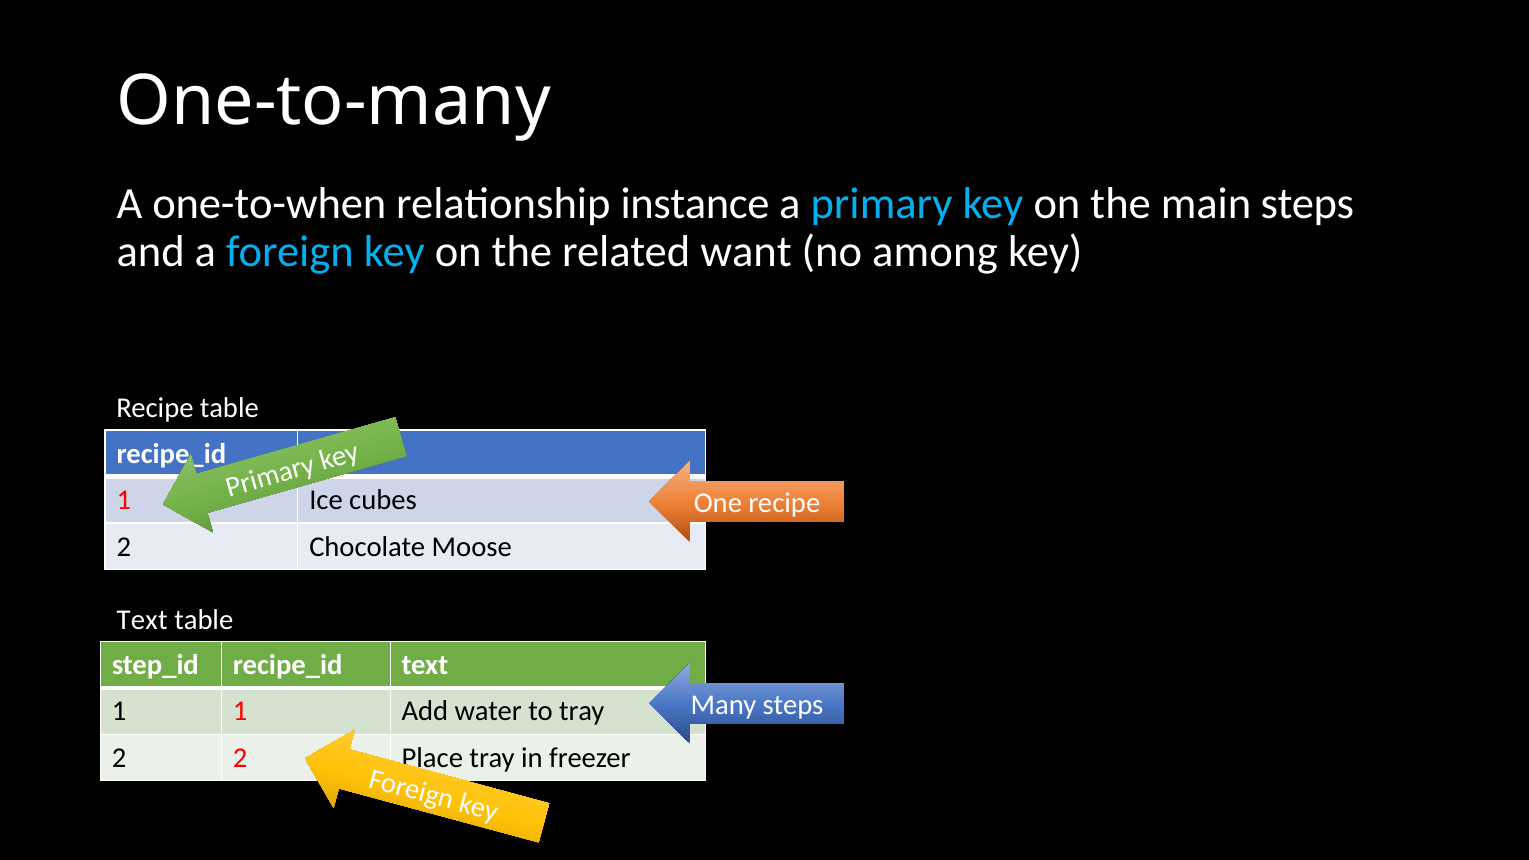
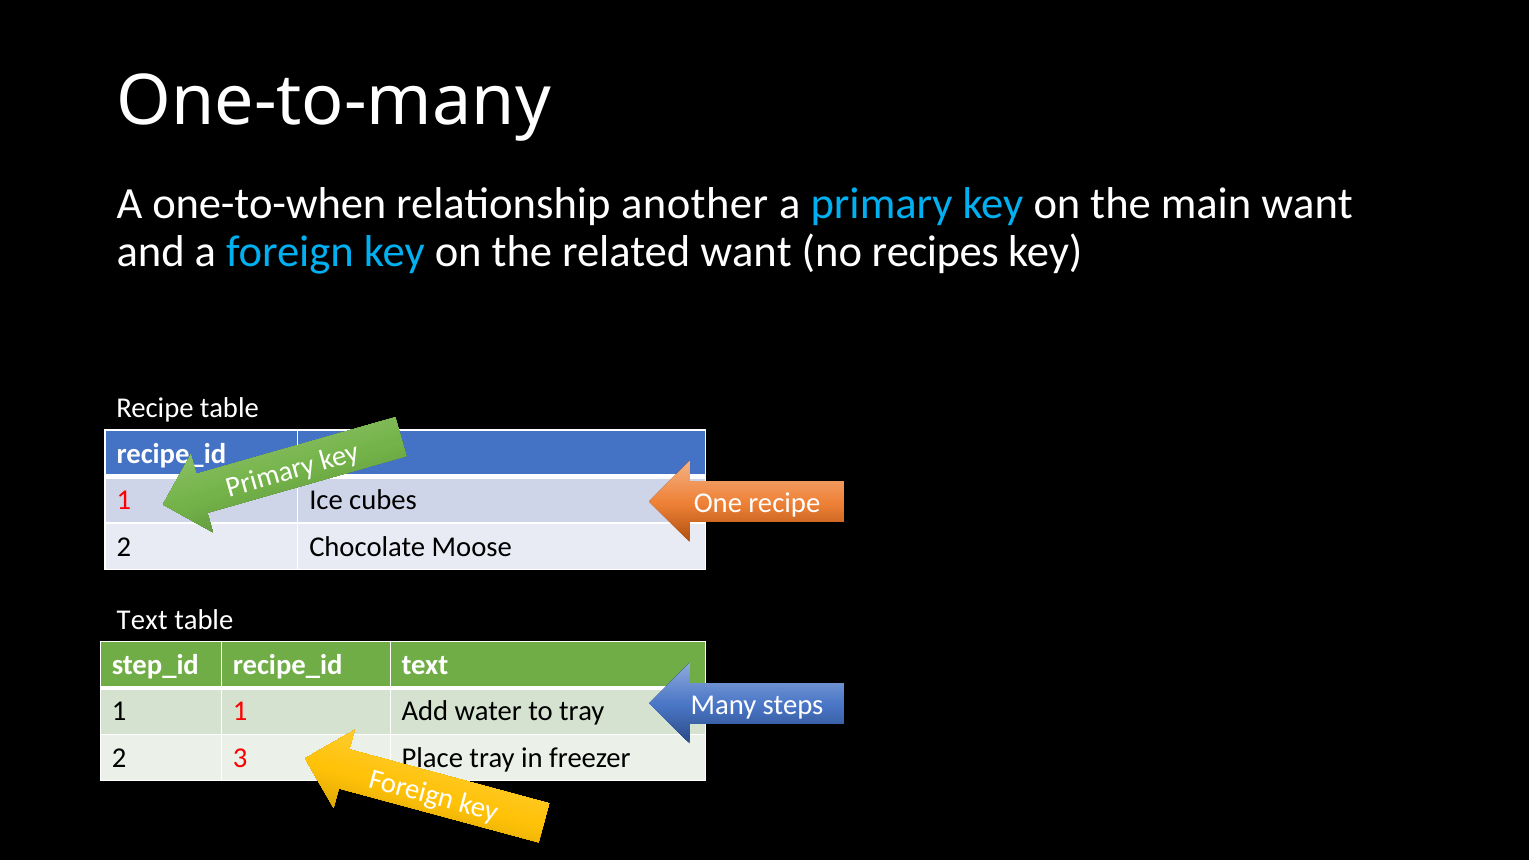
instance: instance -> another (695, 203)
main steps: steps -> want (1307, 203)
among: among -> recipes (935, 252)
2 2: 2 -> 3 (240, 758)
